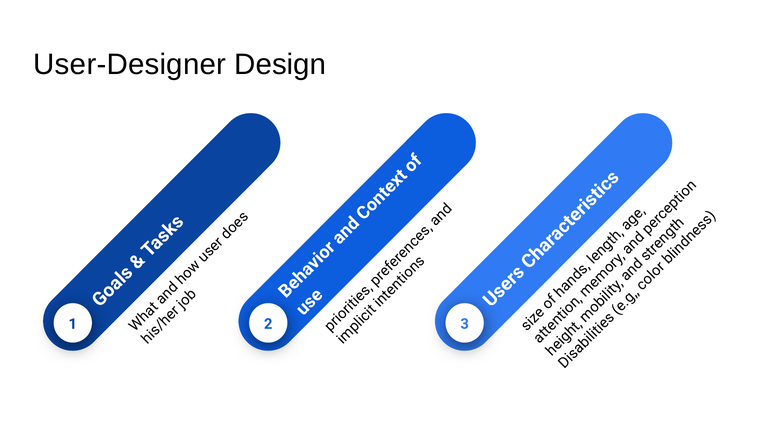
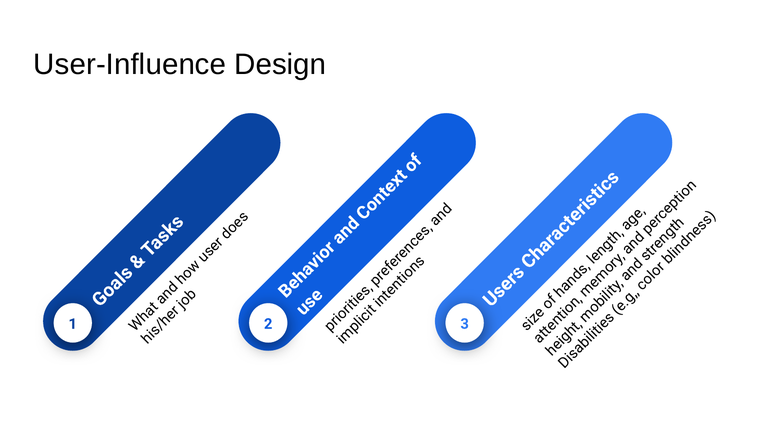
User-Designer: User-Designer -> User-Influence (130, 64)
